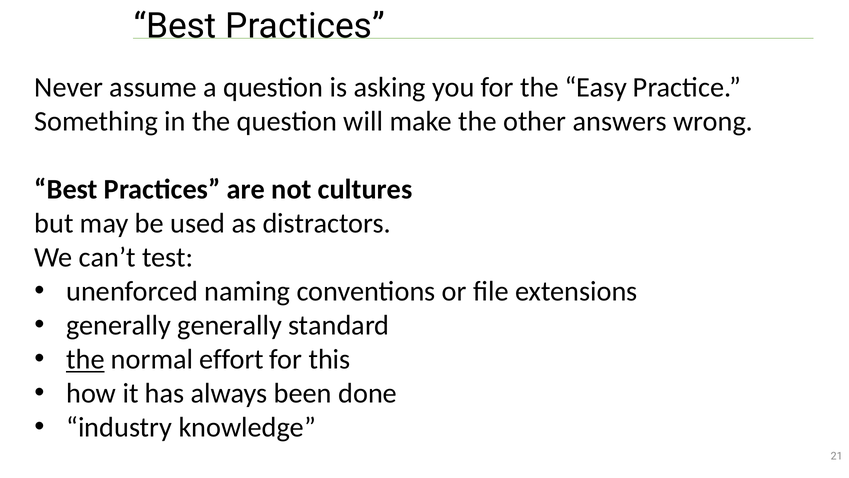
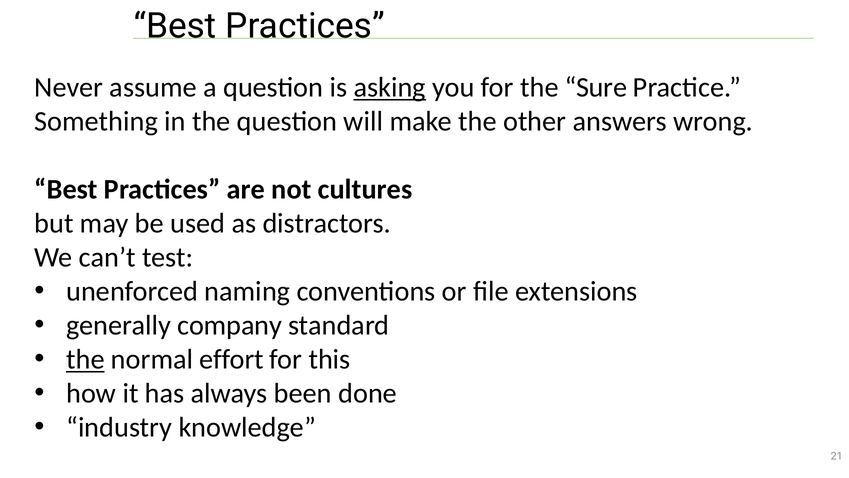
asking underline: none -> present (390, 87)
Easy: Easy -> Sure (596, 87)
generally generally: generally -> company (230, 325)
